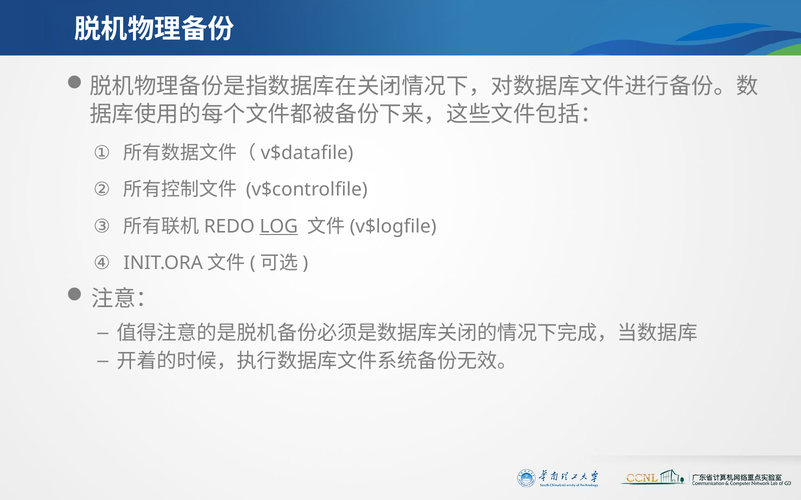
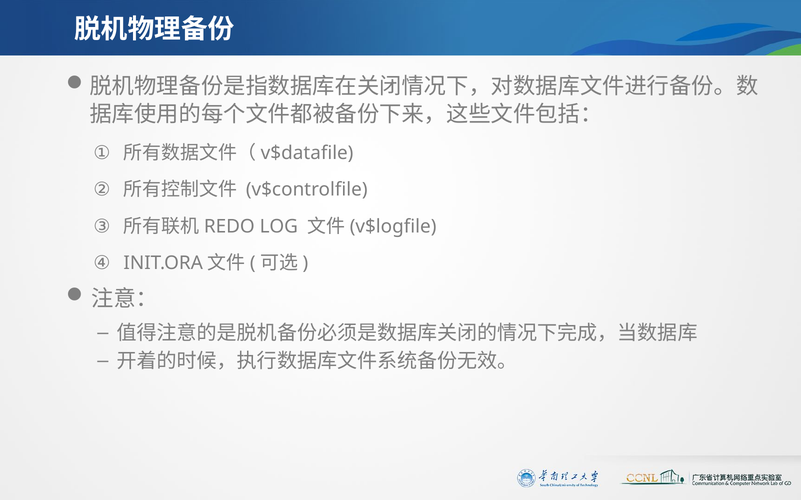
LOG underline: present -> none (279, 227)
